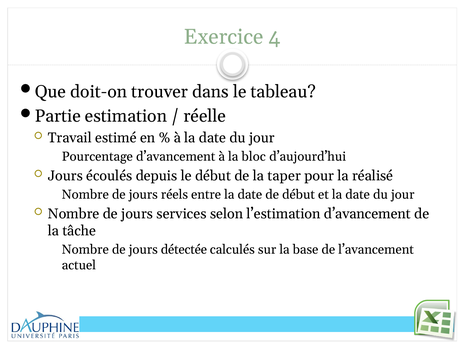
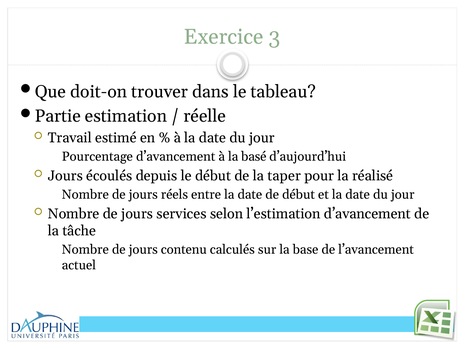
4: 4 -> 3 (274, 37)
bloc: bloc -> basé (254, 156)
détectée: détectée -> contenu (184, 249)
